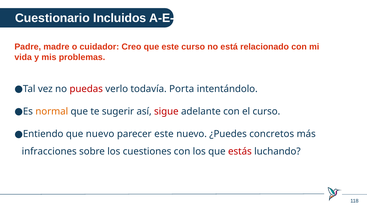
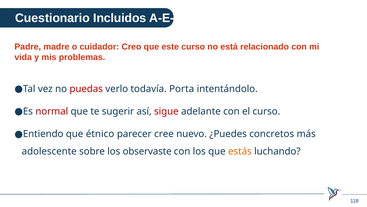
normal colour: orange -> red (52, 111)
que nuevo: nuevo -> étnico (100, 134)
parecer este: este -> cree (164, 134)
infracciones: infracciones -> adolescente (49, 151)
cuestiones: cuestiones -> observaste (147, 151)
estás colour: red -> orange (240, 151)
